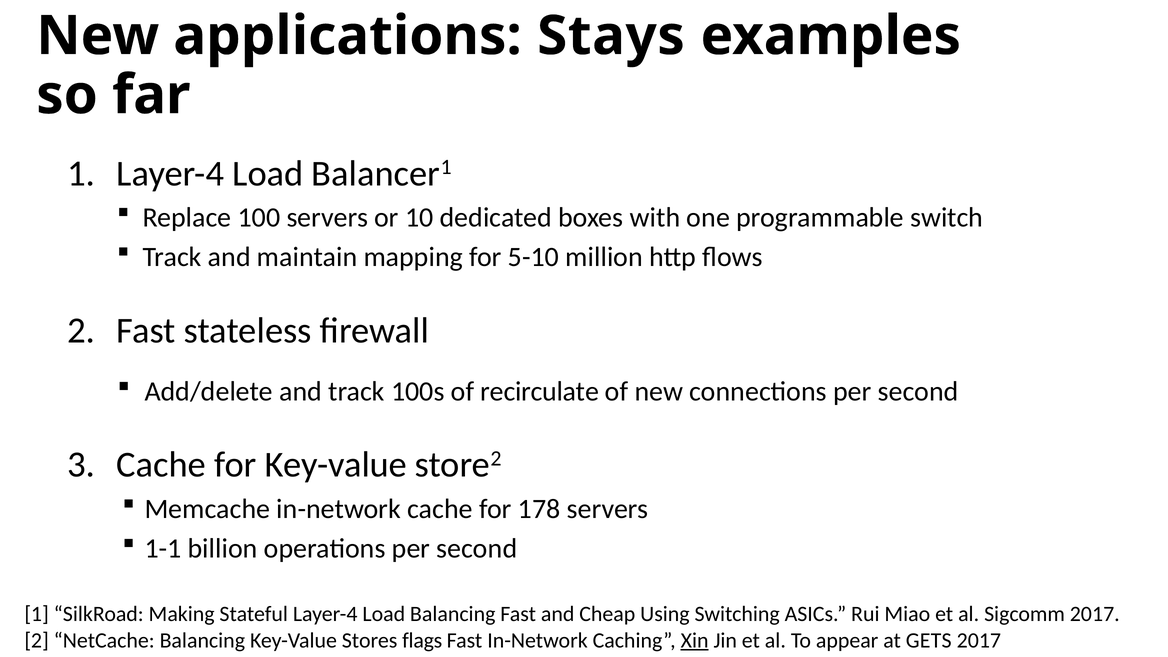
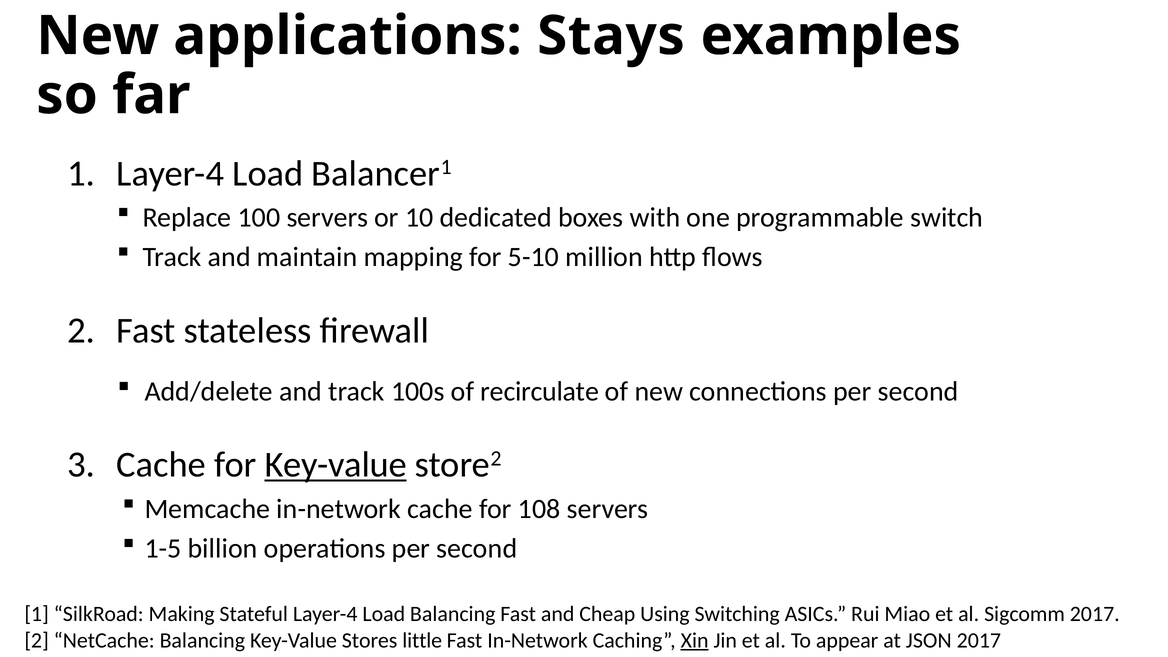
Key-value underline: none -> present (336, 465)
178: 178 -> 108 (539, 509)
1-1: 1-1 -> 1-5 (163, 549)
flags: flags -> little (422, 640)
GETS: GETS -> JSON (929, 640)
